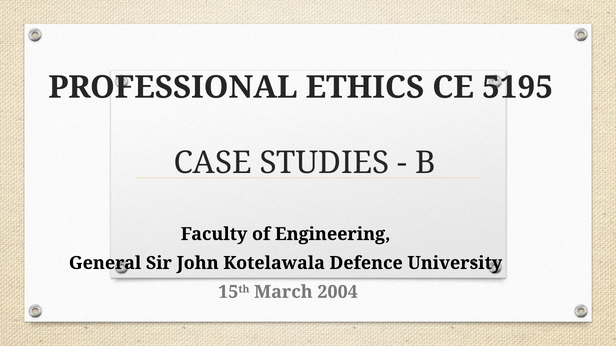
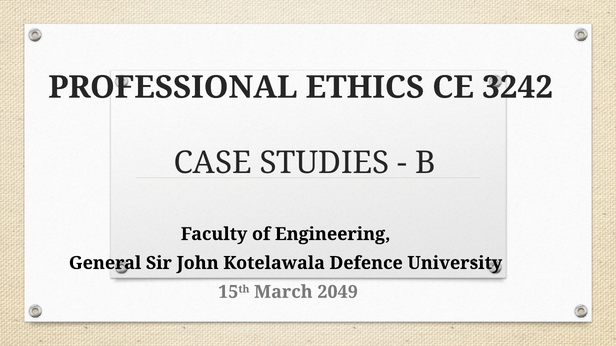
5195: 5195 -> 3242 (517, 87)
2004: 2004 -> 2049 (338, 292)
